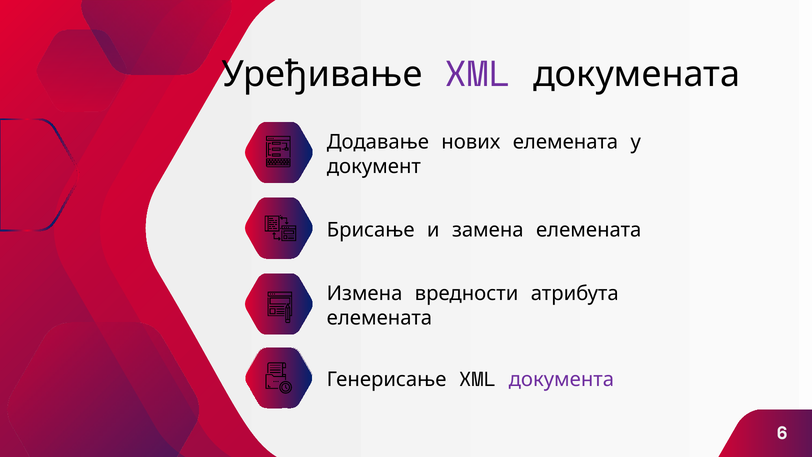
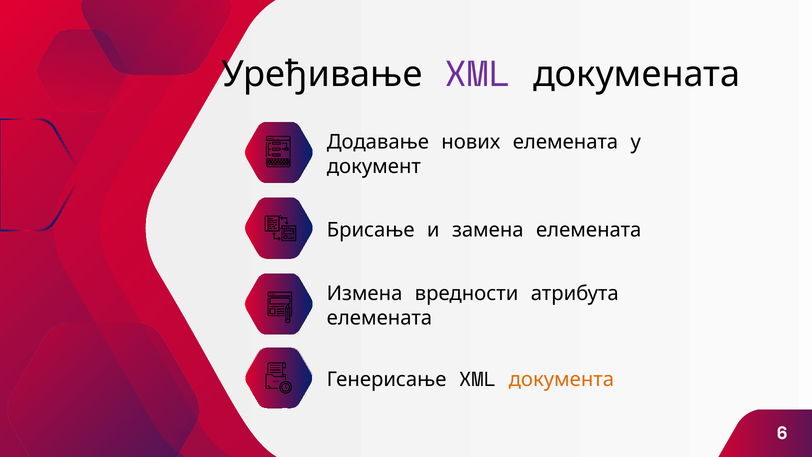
документа colour: purple -> orange (561, 380)
